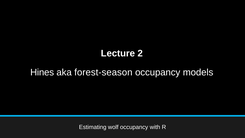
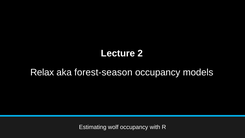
Hines: Hines -> Relax (42, 72)
